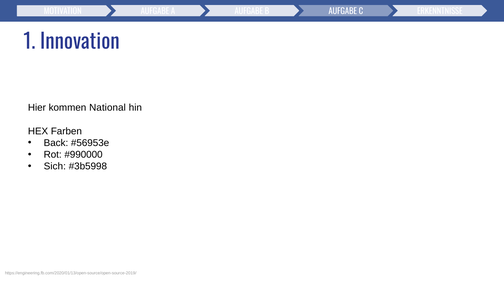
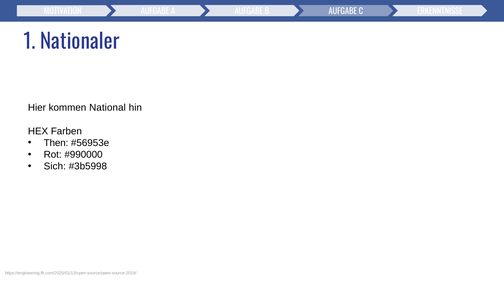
Innovation: Innovation -> Nationaler (80, 42)
Back: Back -> Then (56, 143)
